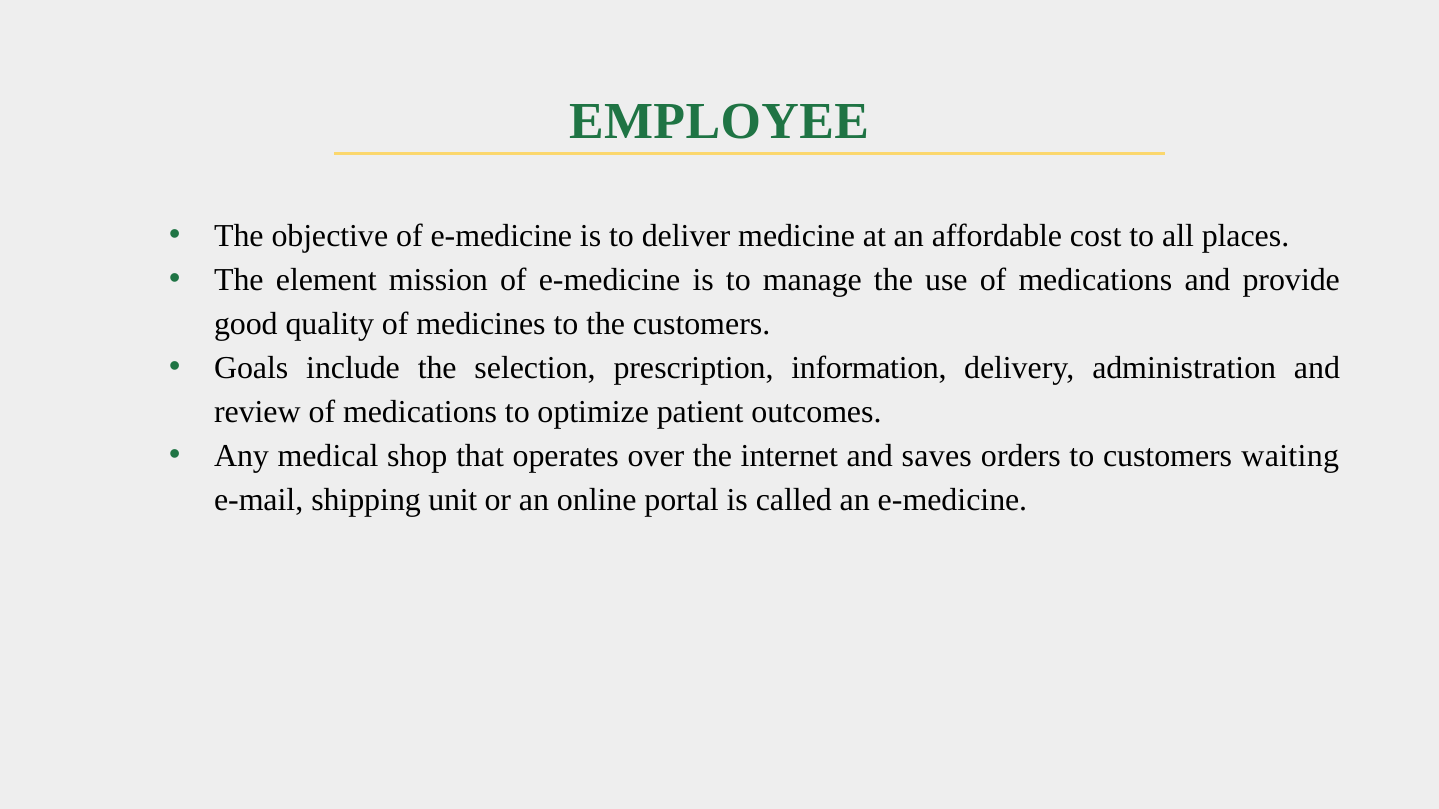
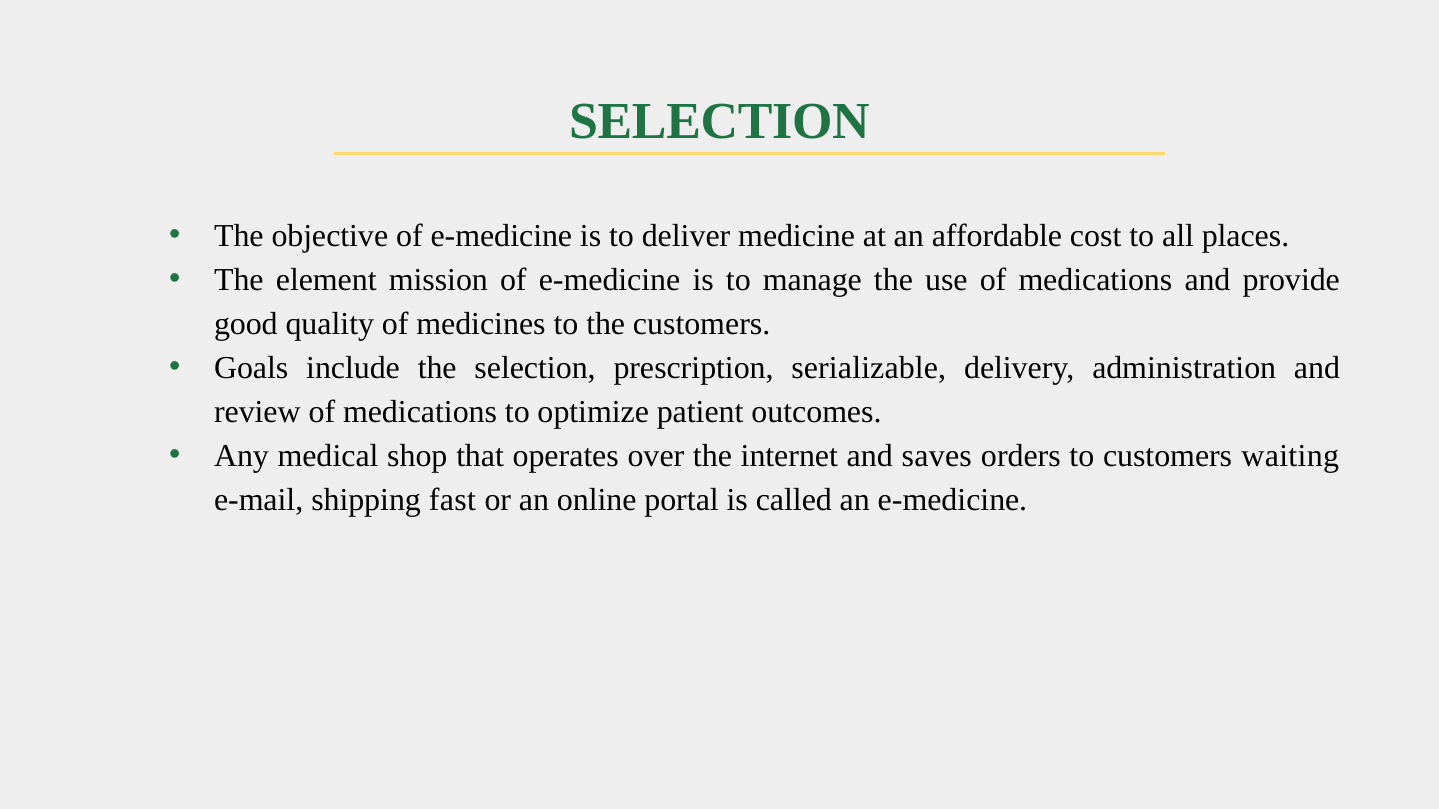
EMPLOYEE: EMPLOYEE -> SELECTION (719, 122)
information: information -> serializable (869, 368)
unit: unit -> fast (453, 501)
